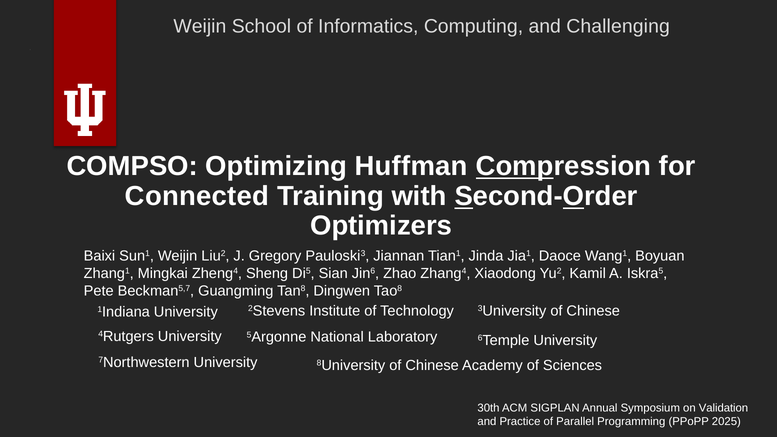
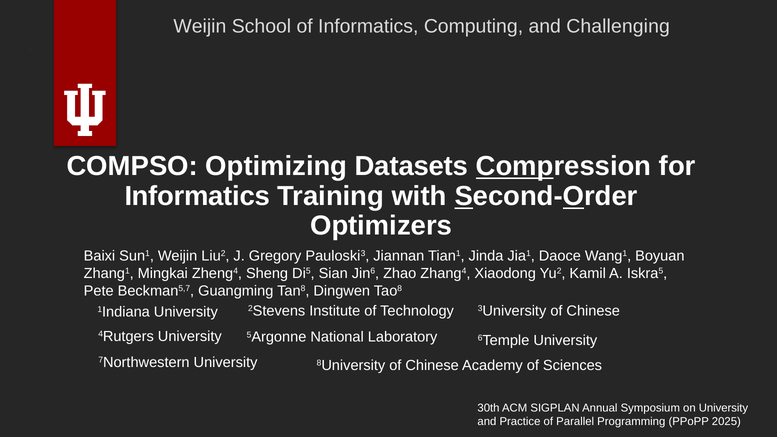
Huffman: Huffman -> Datasets (411, 166)
Connected: Connected -> Informatics (197, 196)
on Validation: Validation -> University (723, 408)
